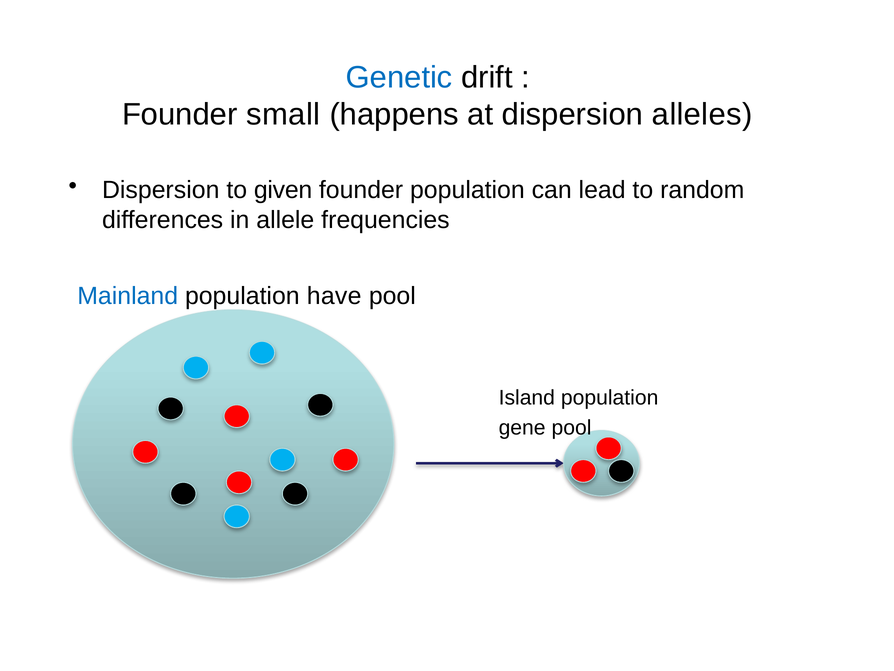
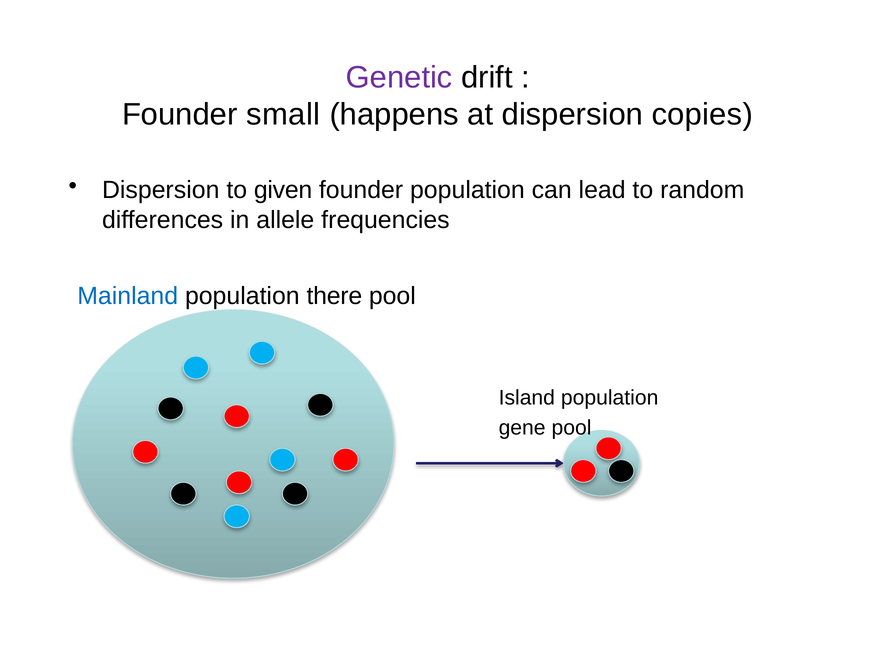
Genetic colour: blue -> purple (399, 77)
alleles: alleles -> copies (702, 115)
have: have -> there (334, 296)
